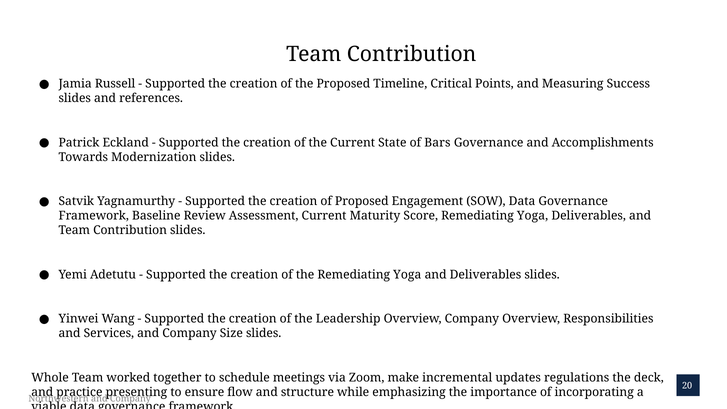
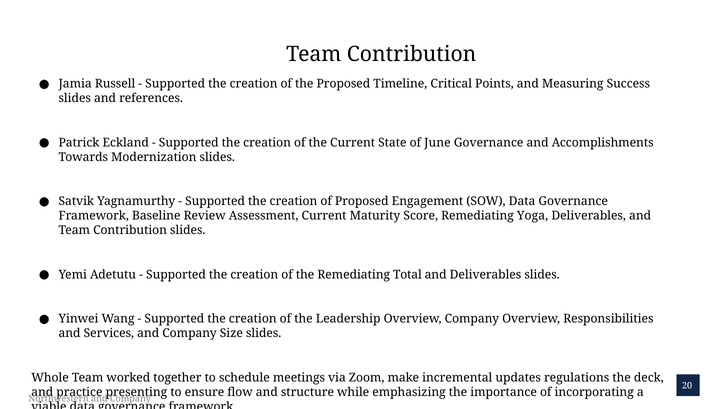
Bars: Bars -> June (437, 143)
the Remediating Yoga: Yoga -> Total (407, 275)
